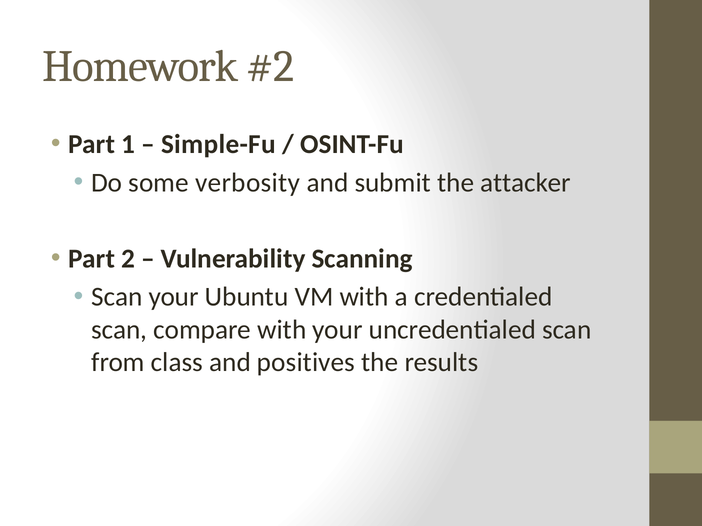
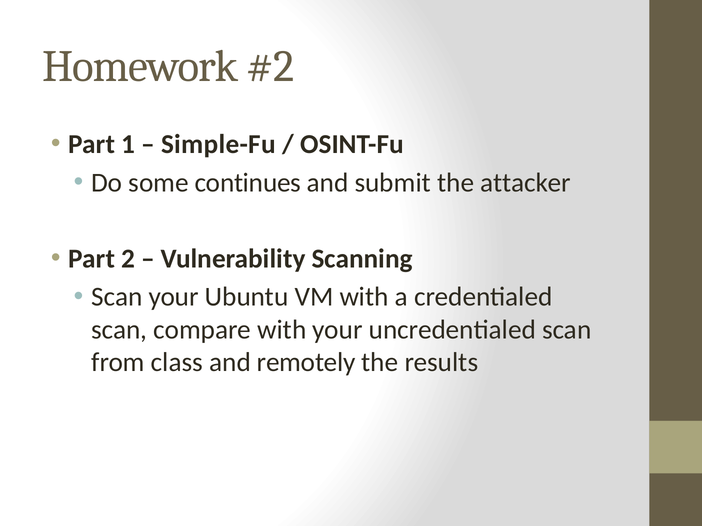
verbosity: verbosity -> continues (248, 183)
positives: positives -> remotely (306, 363)
